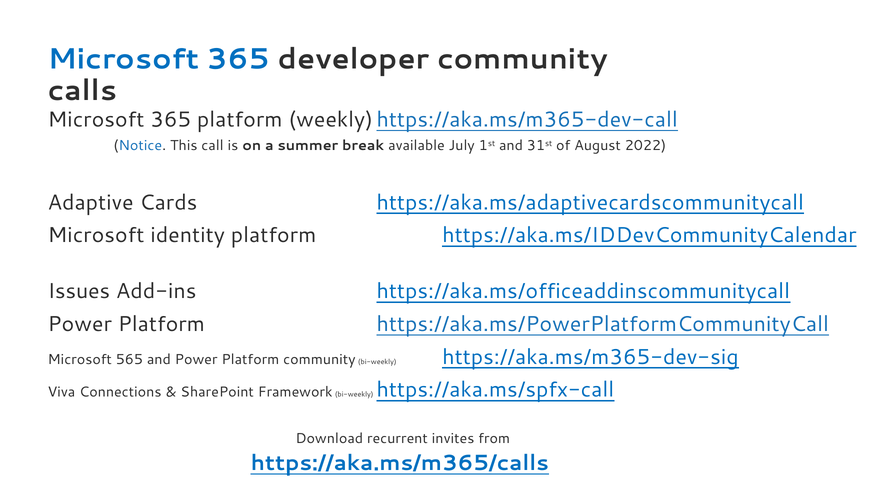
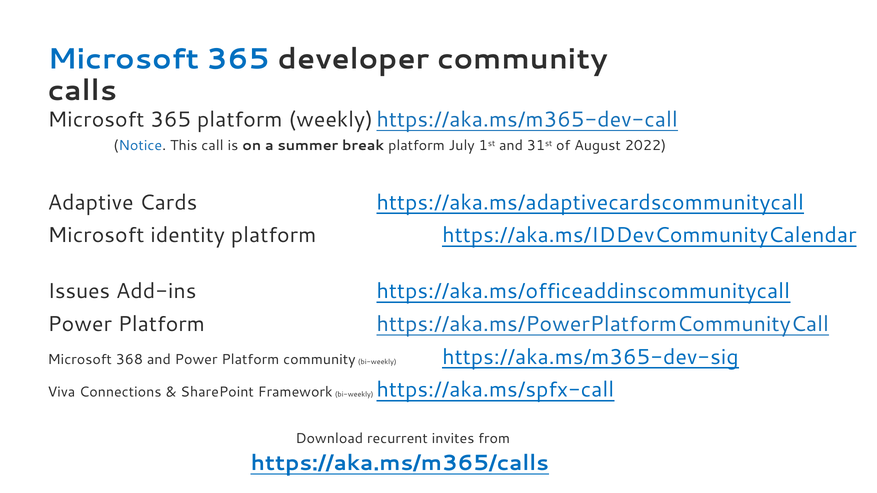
break available: available -> platform (417, 146)
565: 565 -> 368 (129, 360)
